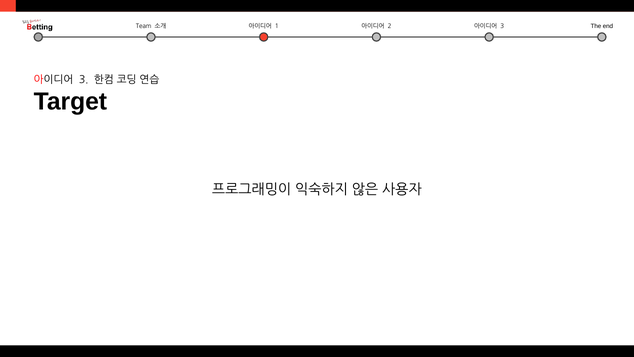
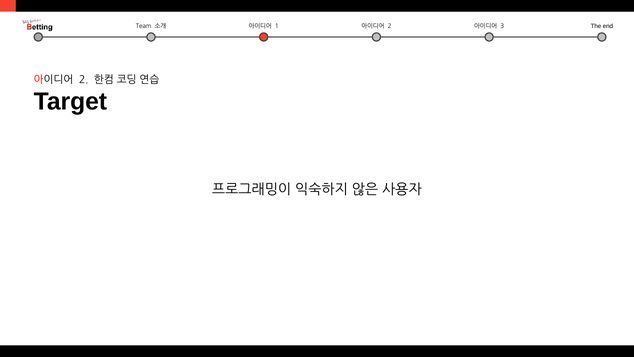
3: 3 -> 2 (84, 80)
